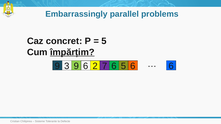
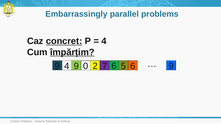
concret underline: none -> present (64, 41)
5: 5 -> 4 (104, 41)
9 3: 3 -> 4 (67, 66)
9 6: 6 -> 0 (86, 66)
6 6: 6 -> 9 (171, 66)
